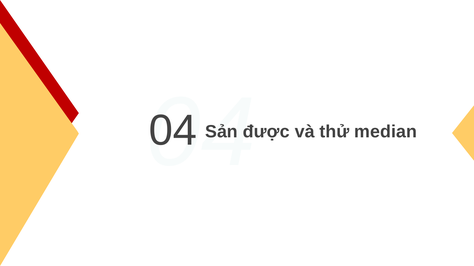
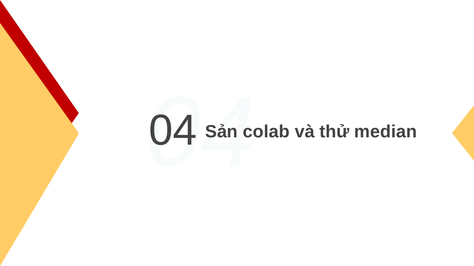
được: được -> colab (266, 132)
